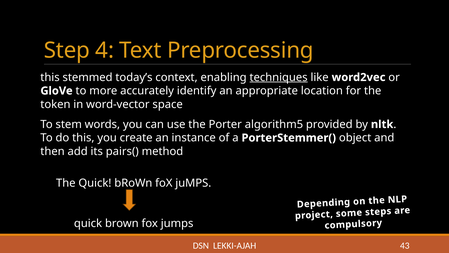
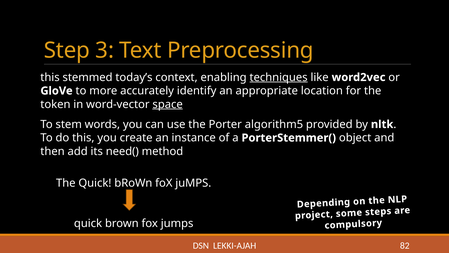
4: 4 -> 3 (105, 50)
space underline: none -> present (168, 104)
pairs(: pairs( -> need( (122, 151)
43: 43 -> 82 (405, 245)
